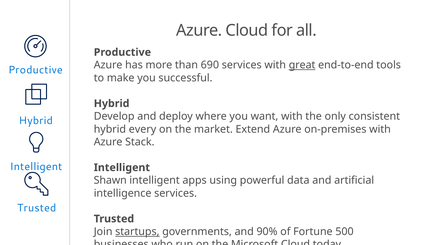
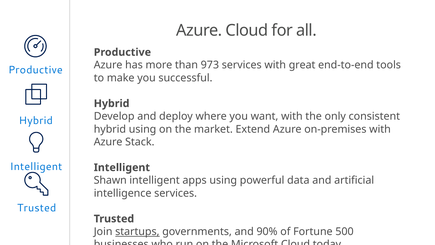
690: 690 -> 973 (210, 65)
great underline: present -> none (302, 65)
hybrid every: every -> using (143, 129)
